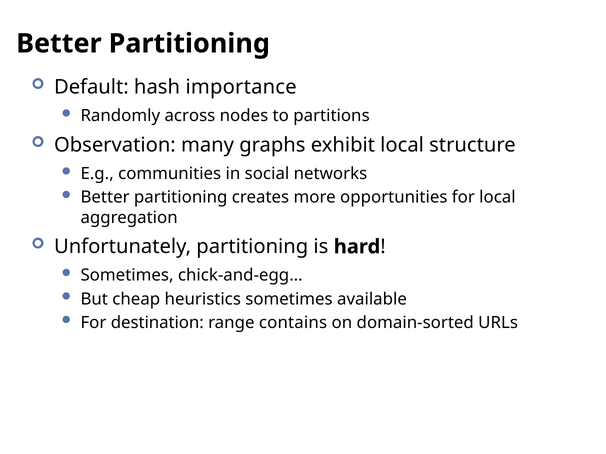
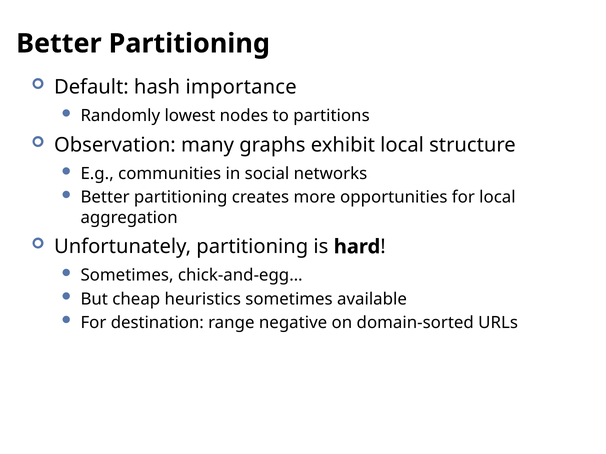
across: across -> lowest (190, 116)
contains: contains -> negative (293, 323)
